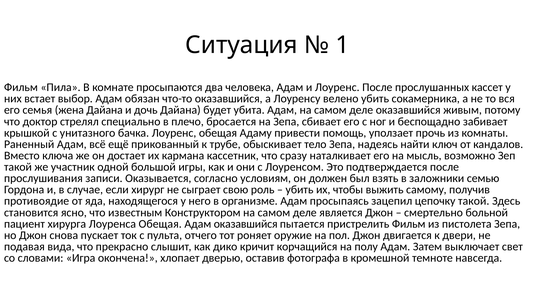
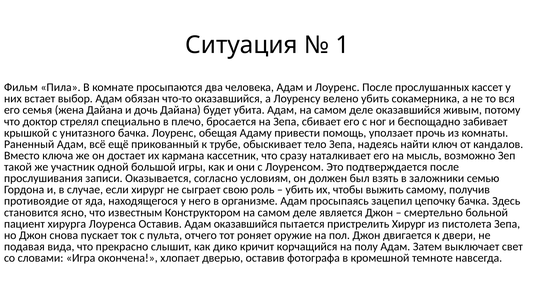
цепочку такой: такой -> бачка (474, 201)
Лоуренса Обещая: Обещая -> Оставив (160, 224)
пристрелить Фильм: Фильм -> Хирург (409, 224)
